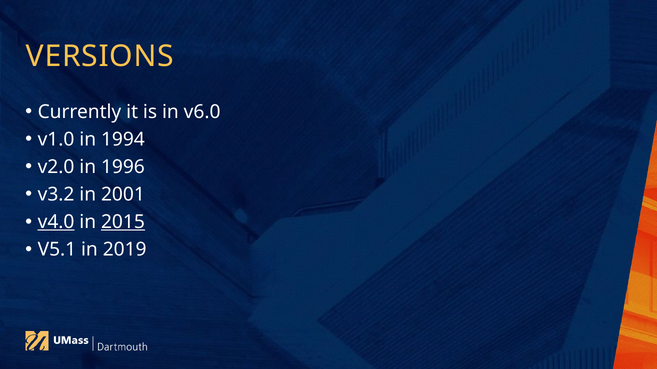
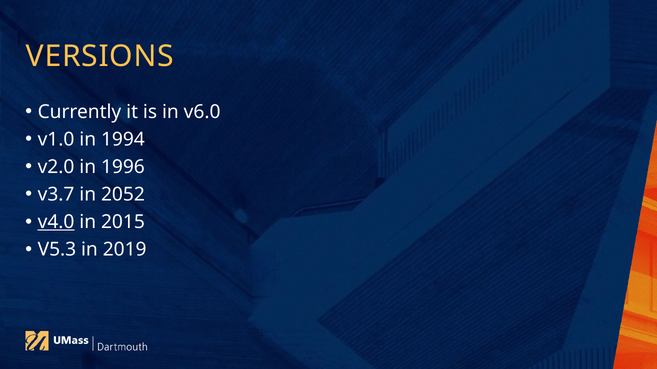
v3.2: v3.2 -> v3.7 (56, 195)
2001: 2001 -> 2052 (123, 195)
2015 underline: present -> none (123, 222)
V5.1: V5.1 -> V5.3 (57, 250)
